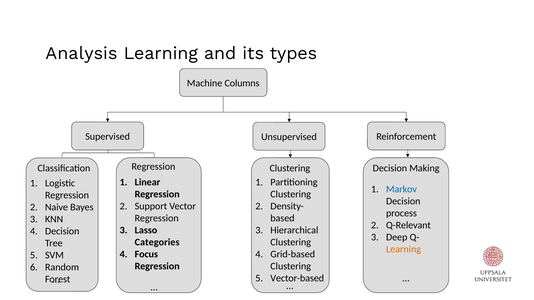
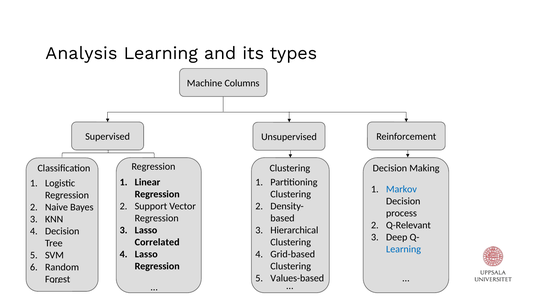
Categories: Categories -> Correlated (157, 243)
Learning colour: orange -> blue (404, 249)
Focus: Focus -> Lasso (146, 255)
Vector-based: Vector-based -> Values-based (297, 279)
